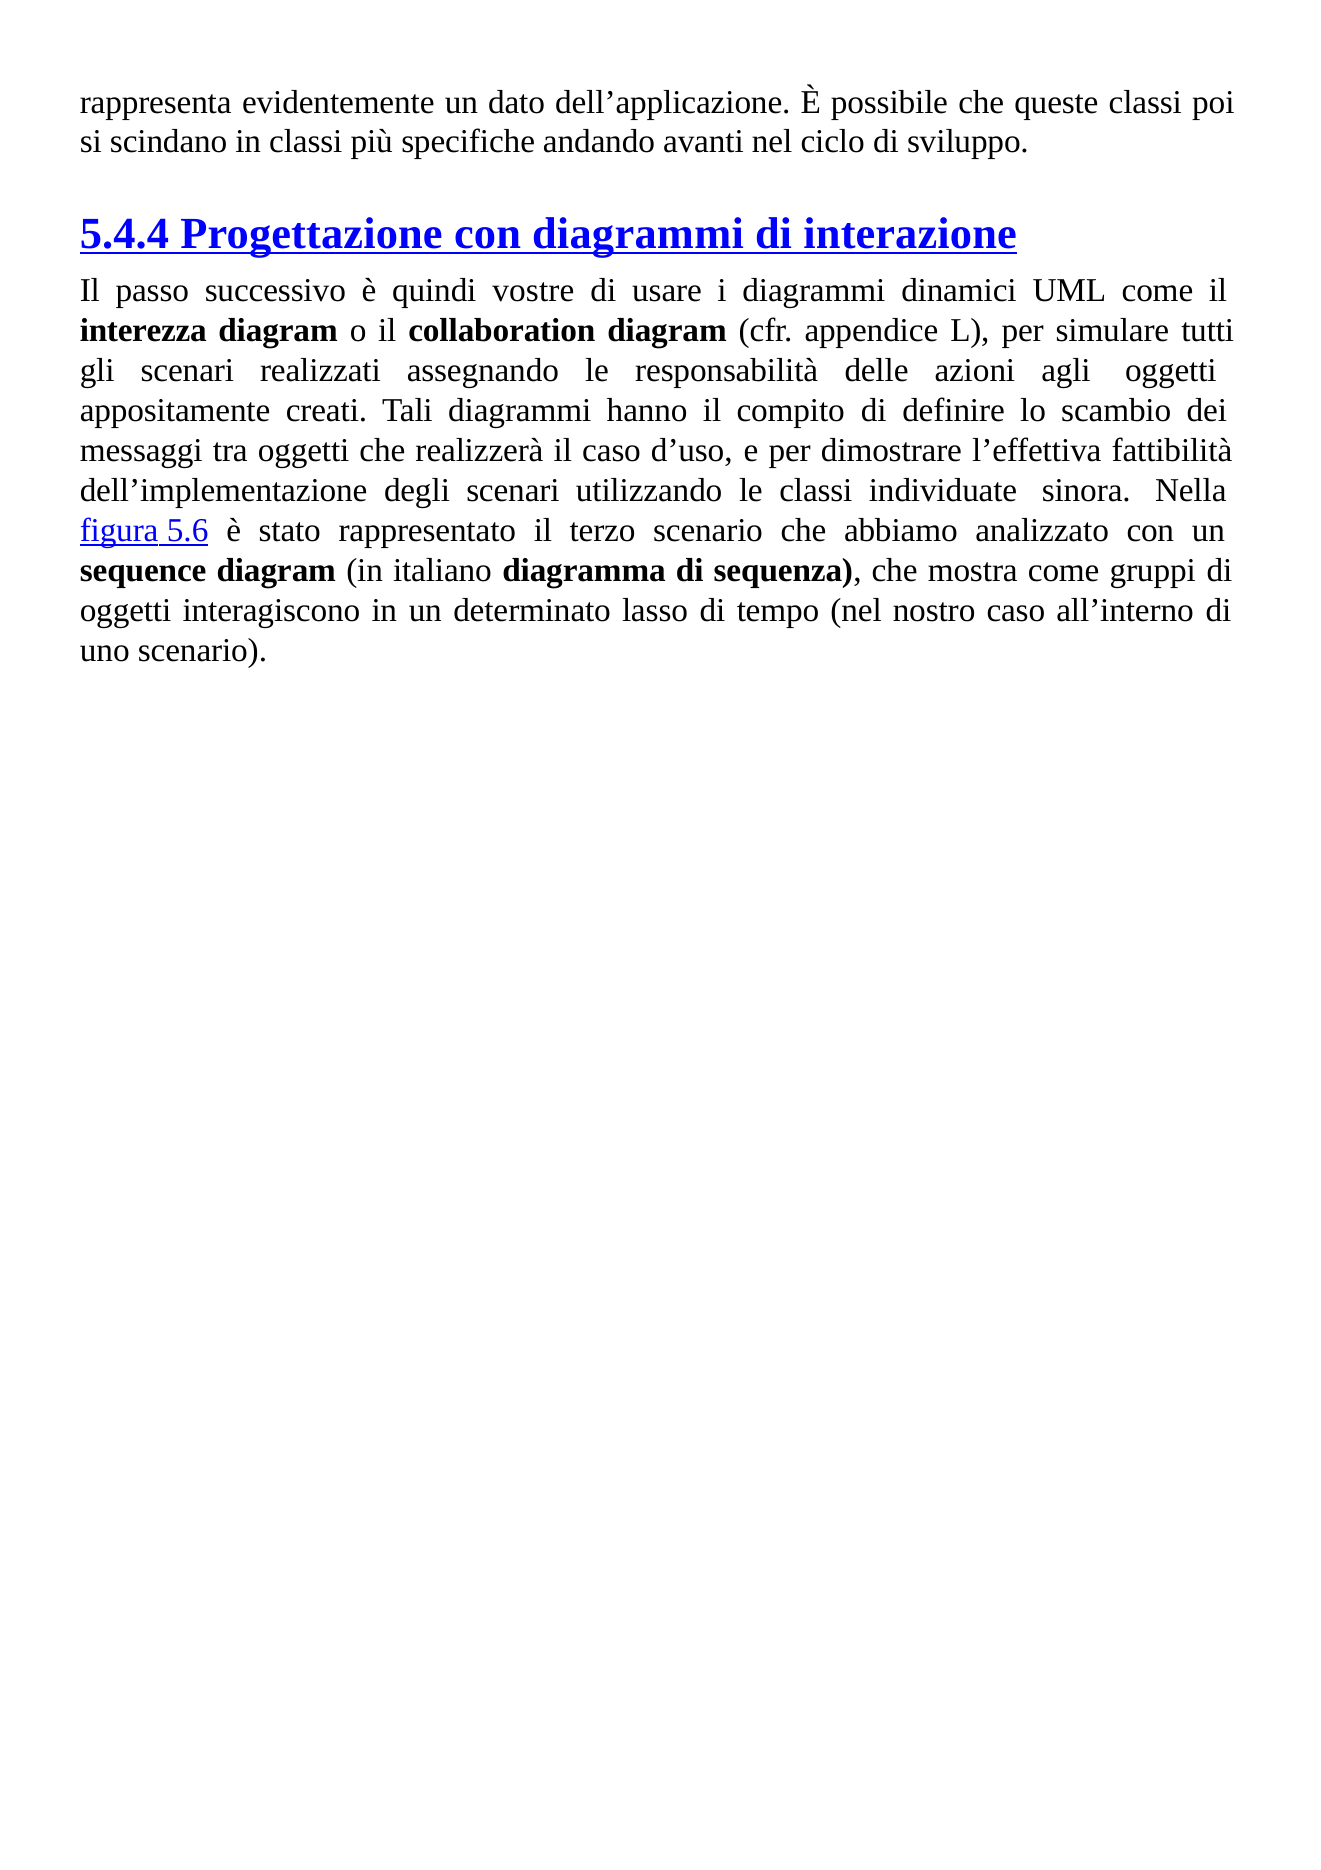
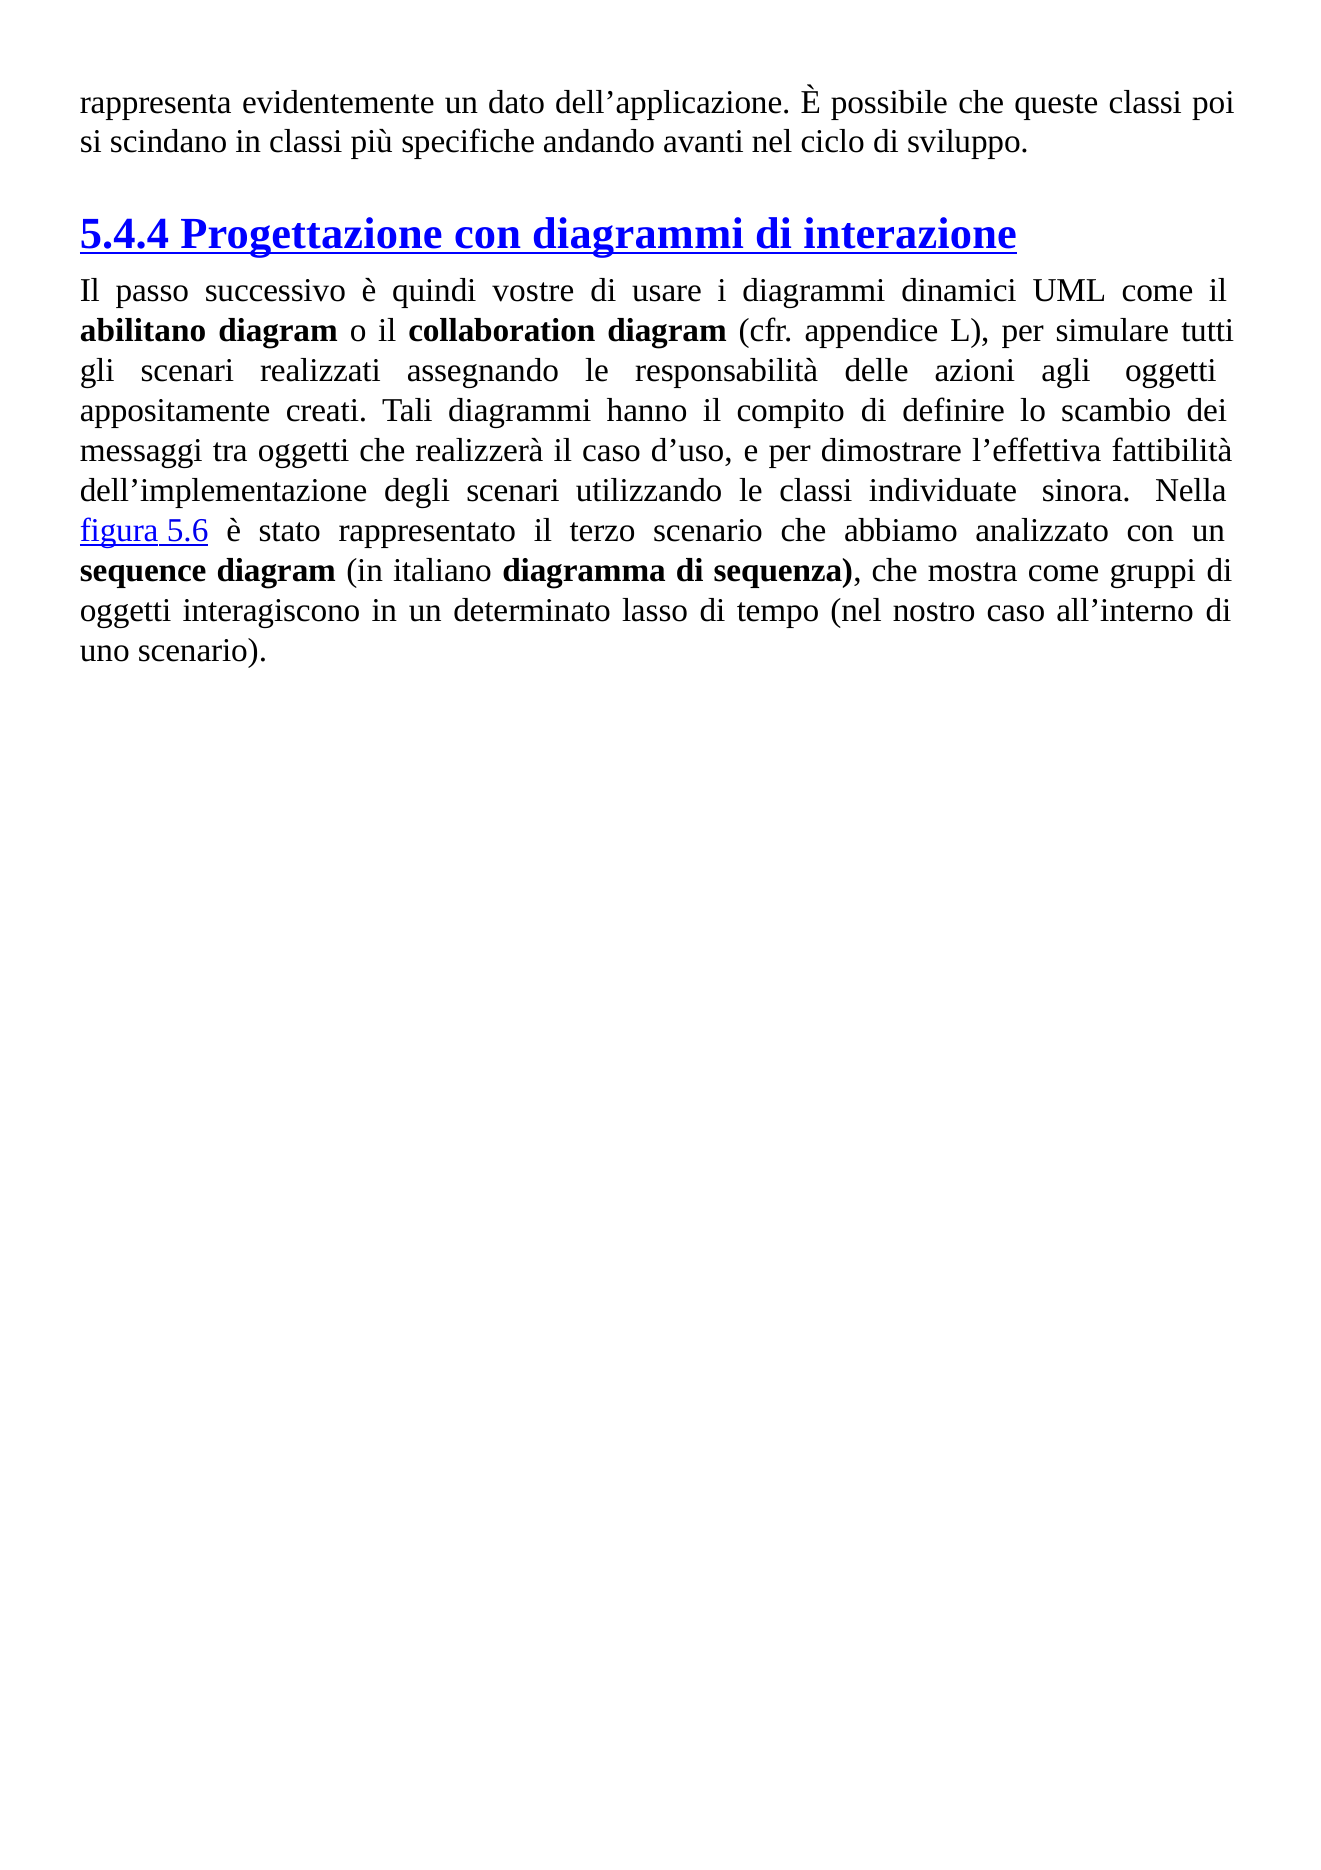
interezza: interezza -> abilitano (143, 330)
